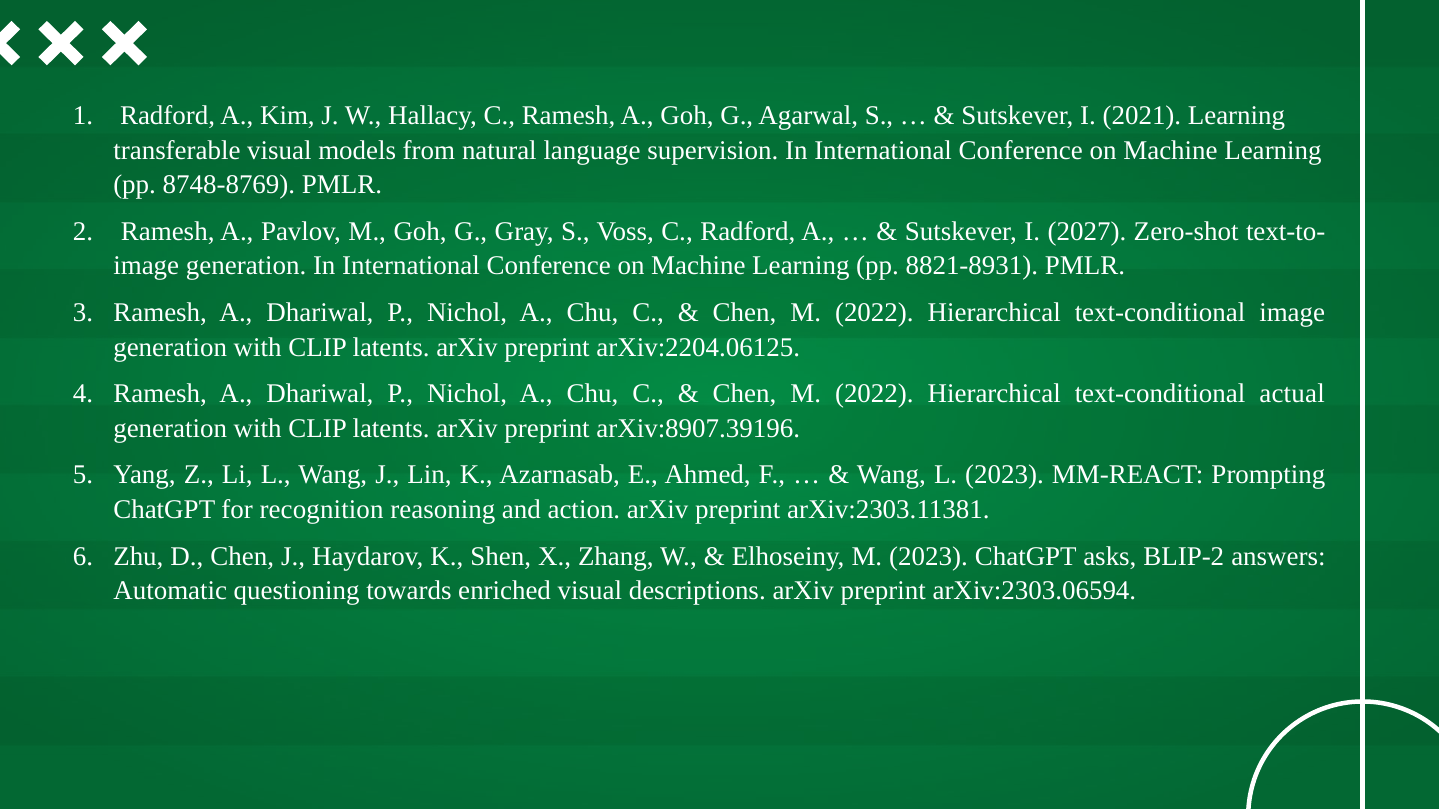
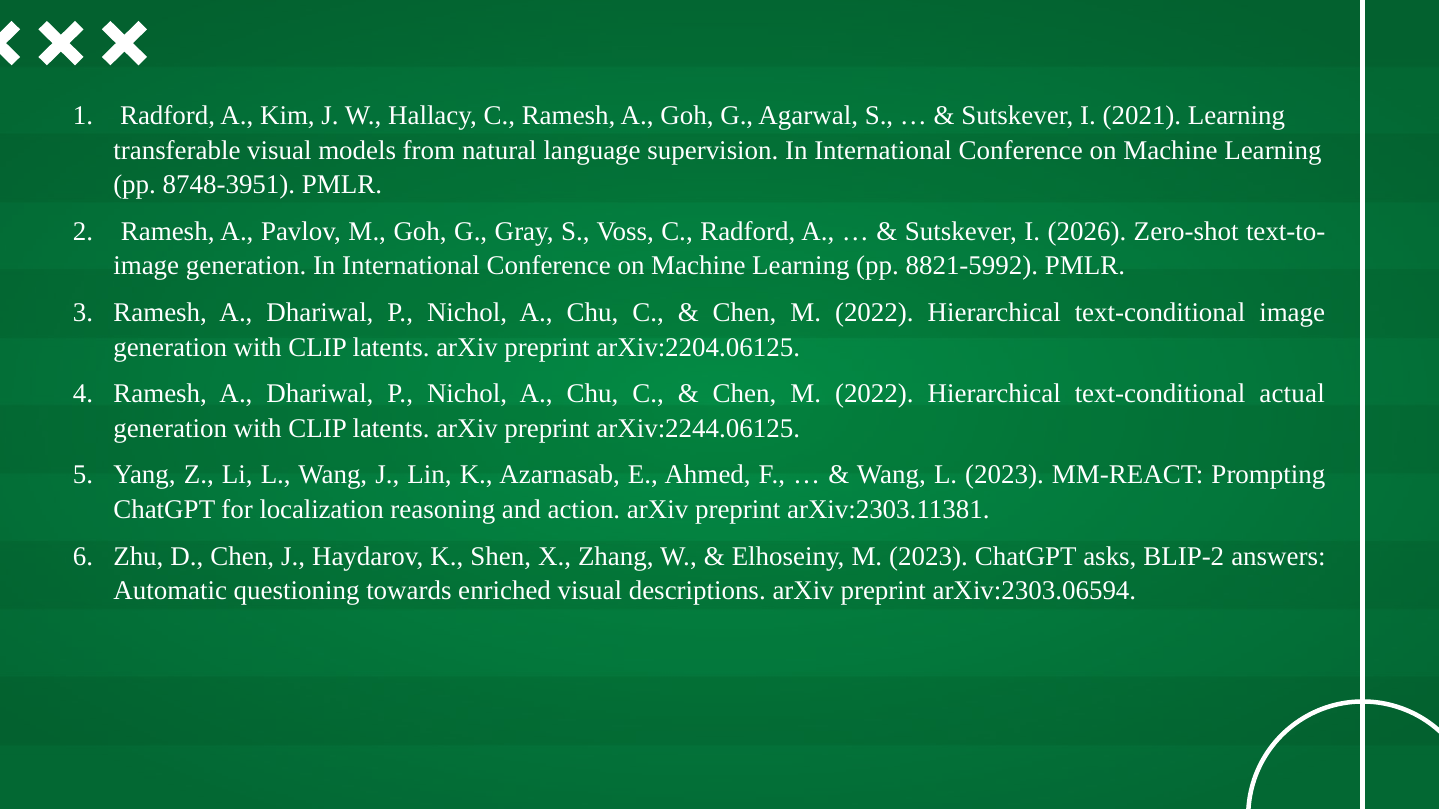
8748-8769: 8748-8769 -> 8748-3951 (229, 185)
2027: 2027 -> 2026 (1087, 232)
8821-8931: 8821-8931 -> 8821-5992 (972, 266)
arXiv:8907.39196: arXiv:8907.39196 -> arXiv:2244.06125 (698, 429)
recognition: recognition -> localization (322, 510)
